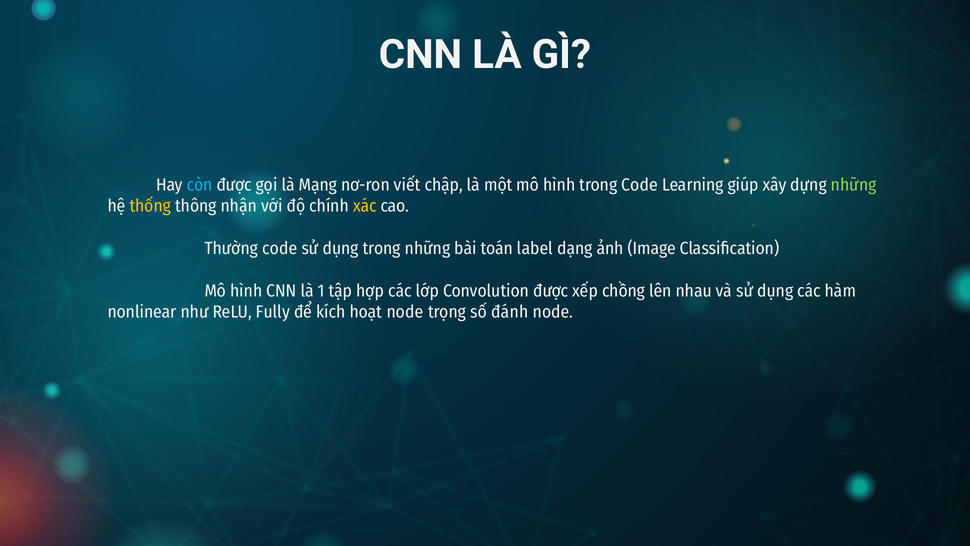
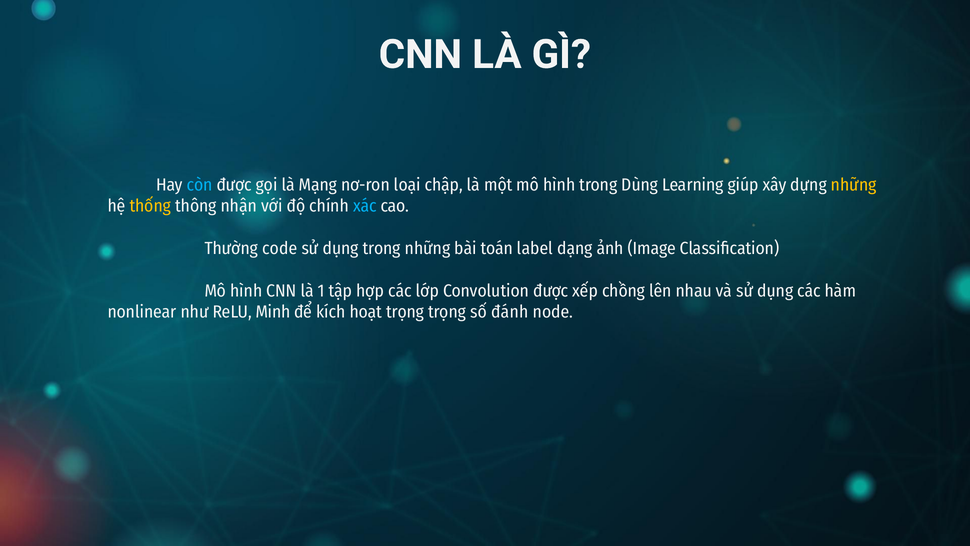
viết: viết -> loại (407, 185)
trong Code: Code -> Dùng (640, 185)
những colour: light green -> yellow (854, 185)
xác colour: yellow -> light blue (365, 206)
Fully: Fully -> Minh (273, 312)
hoạt node: node -> trọng (405, 312)
